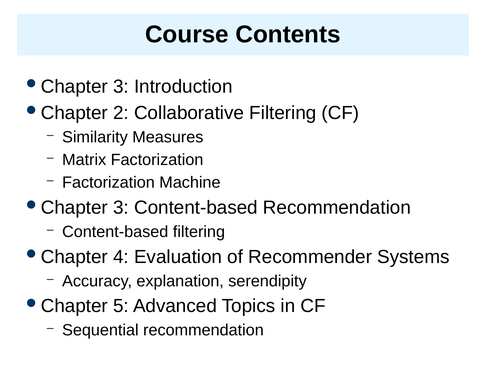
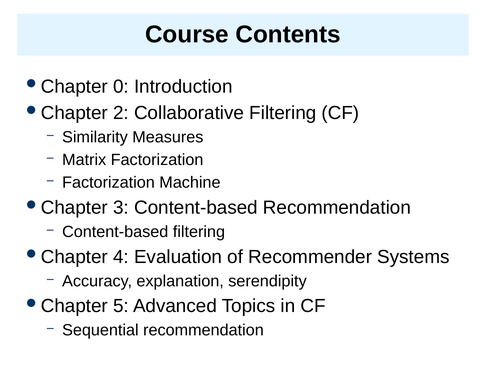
3: 3 -> 0 (121, 86)
